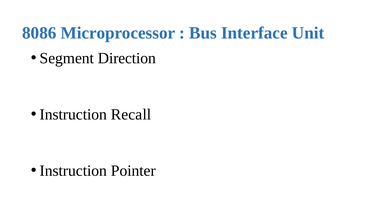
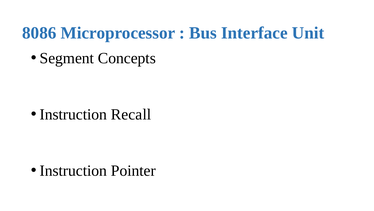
Direction: Direction -> Concepts (127, 58)
